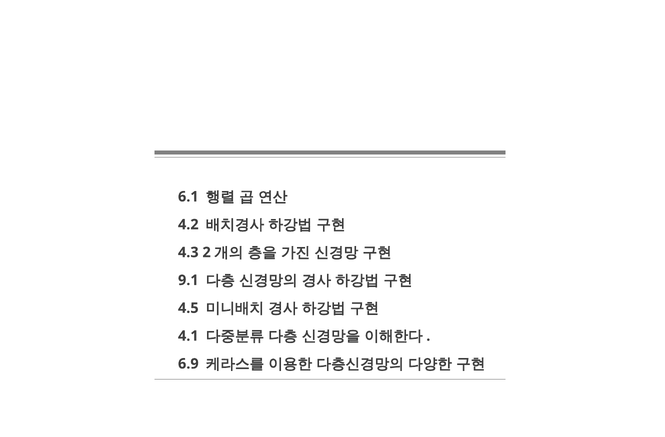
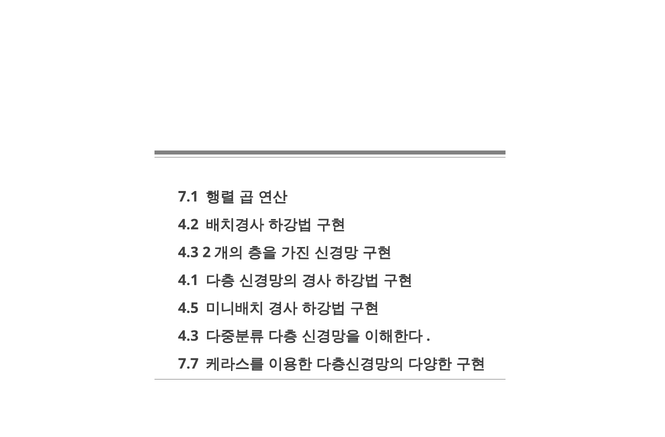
6.1: 6.1 -> 7.1 (188, 197)
9.1: 9.1 -> 4.1 (188, 280)
4.1: 4.1 -> 4.3 (188, 336)
6.9: 6.9 -> 7.7 (188, 364)
